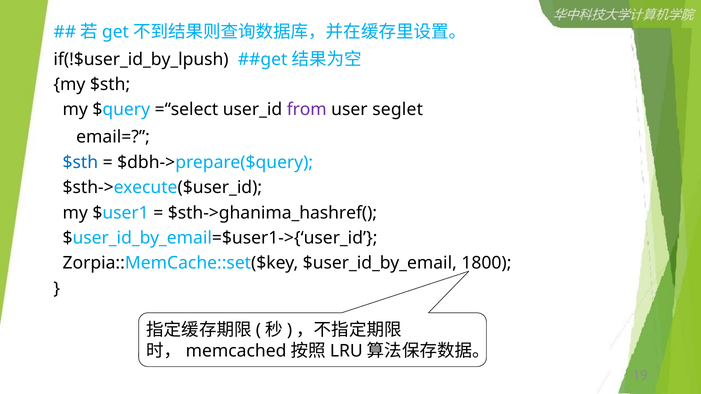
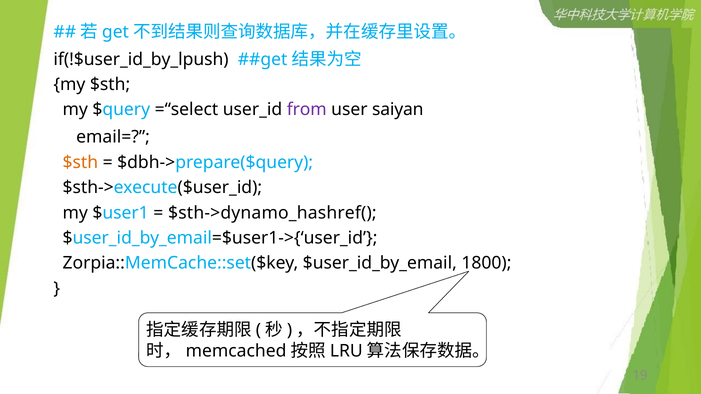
seglet: seglet -> saiyan (398, 110)
$sth colour: blue -> orange (80, 162)
$sth->ghanima_hashref(: $sth->ghanima_hashref( -> $sth->dynamo_hashref( (272, 213)
